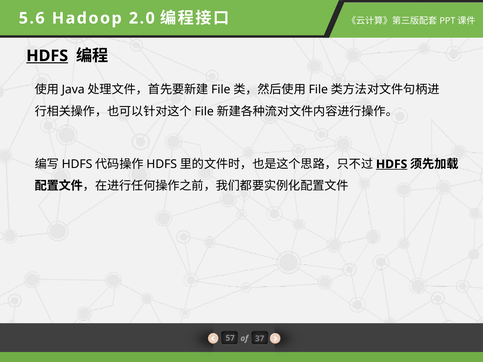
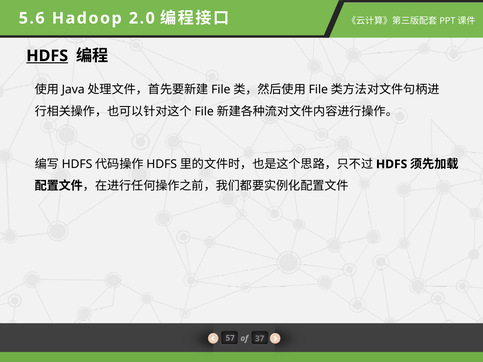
HDFS underline: present -> none (392, 164)
